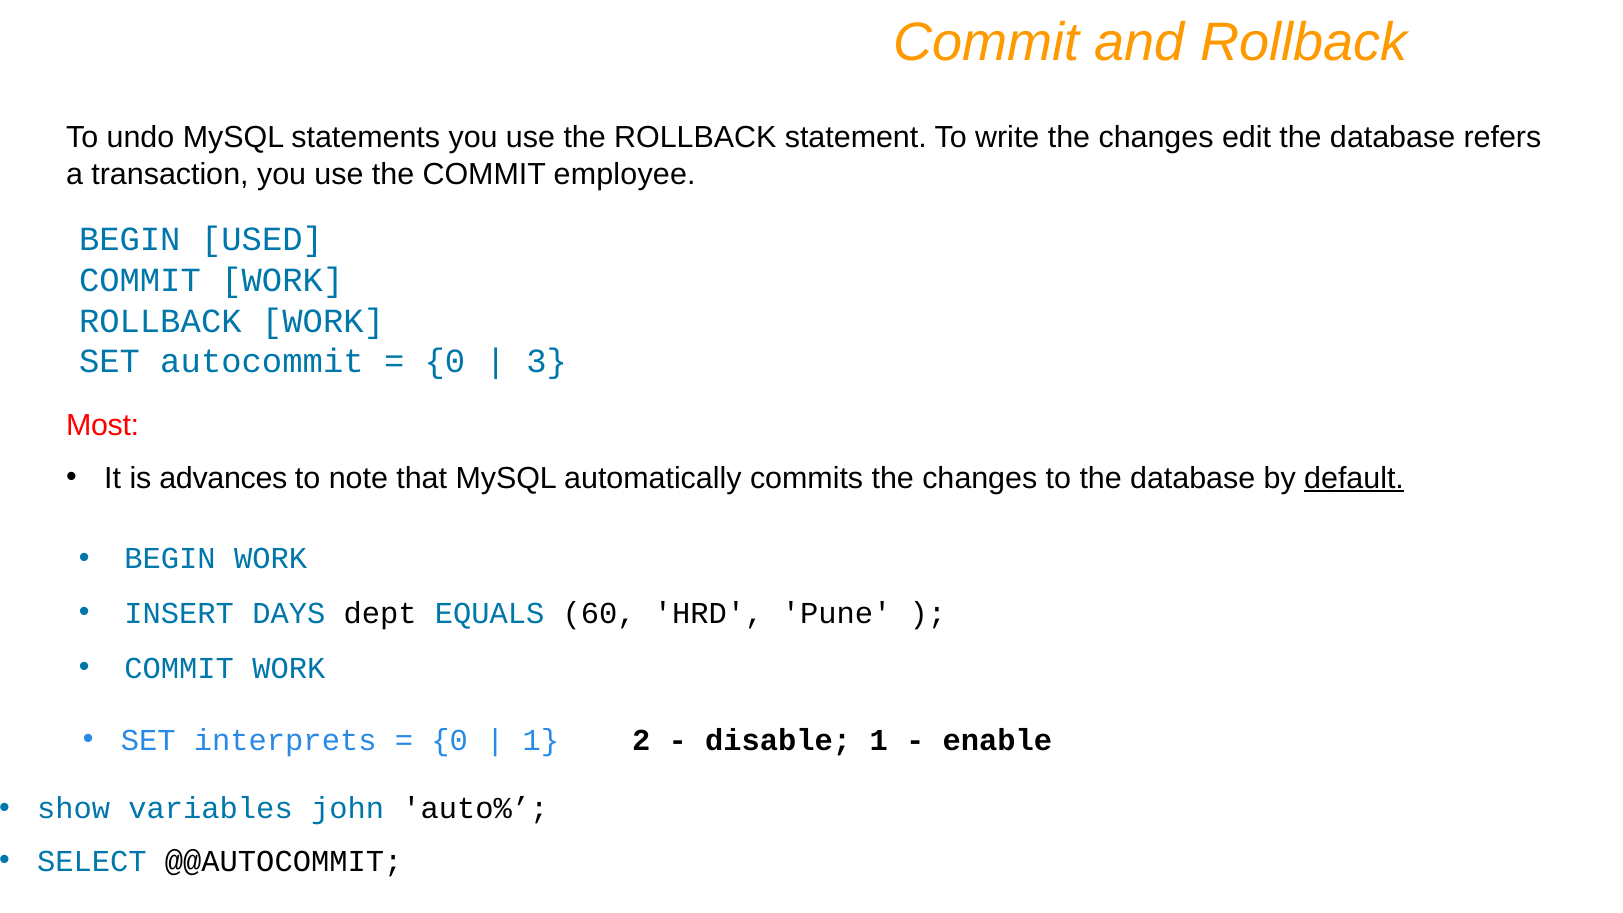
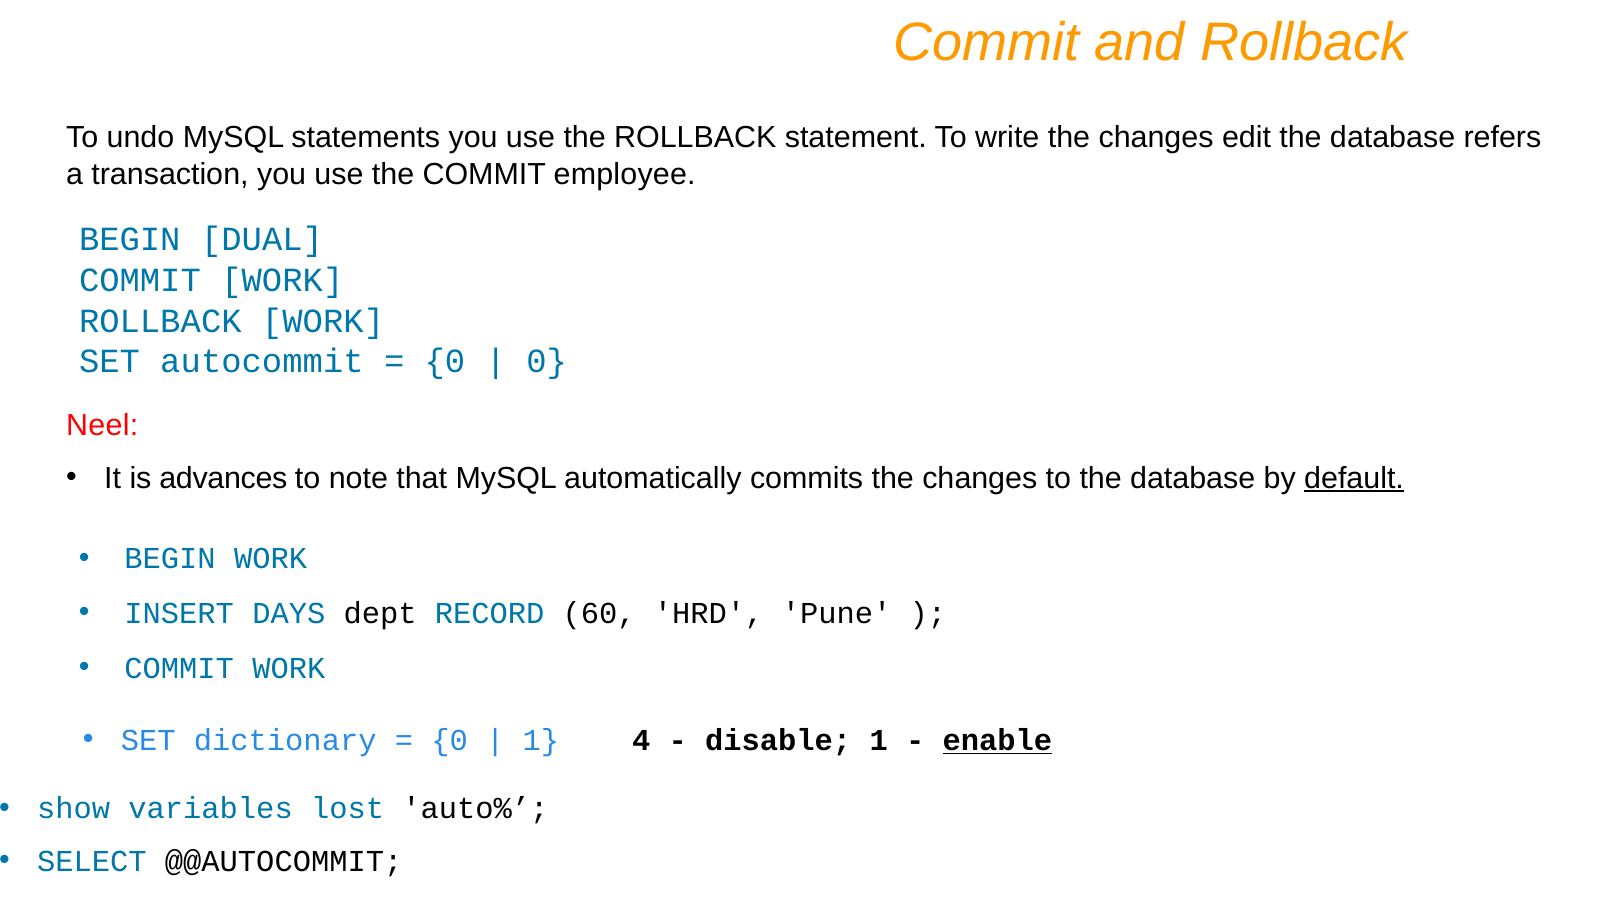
USED: USED -> DUAL (262, 240)
3: 3 -> 0 (547, 362)
Most: Most -> Neel (102, 425)
EQUALS: EQUALS -> RECORD (490, 613)
interprets: interprets -> dictionary (285, 740)
2: 2 -> 4 (641, 740)
enable underline: none -> present (997, 740)
john: john -> lost (348, 809)
